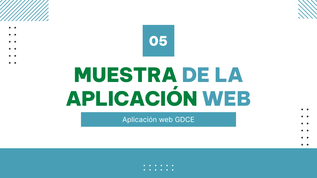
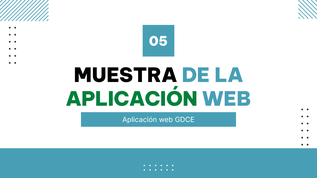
MUESTRA colour: green -> black (126, 76)
